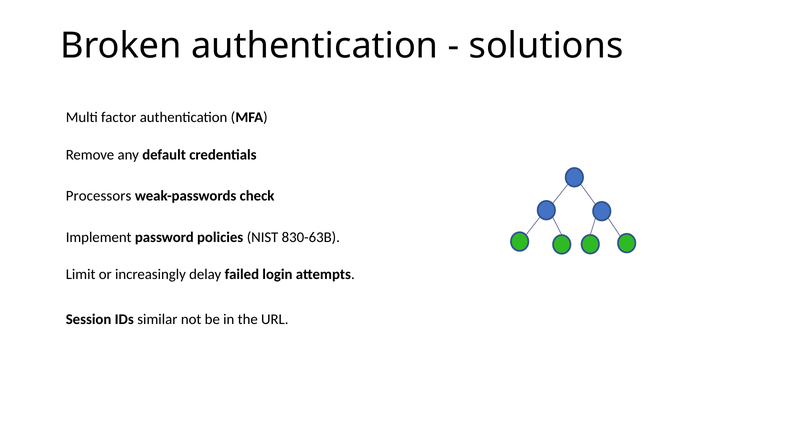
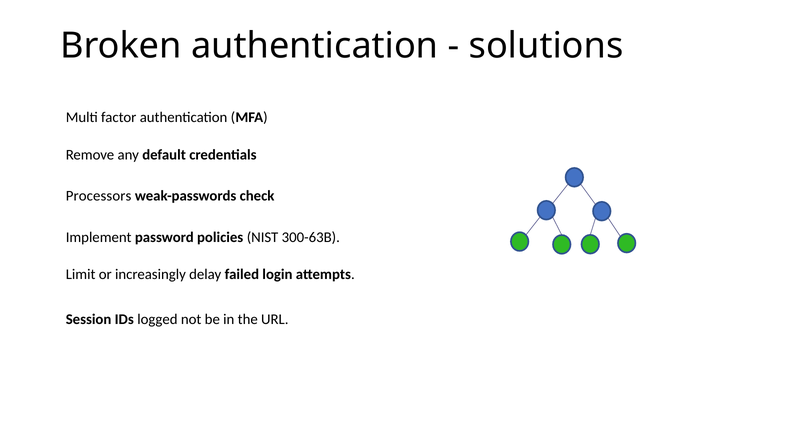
830-63B: 830-63B -> 300-63B (311, 237)
similar: similar -> logged (157, 319)
